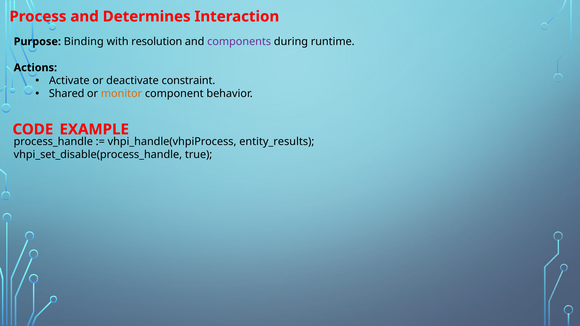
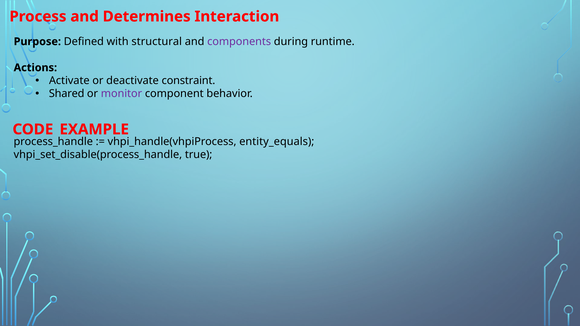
Binding: Binding -> Defined (84, 42)
resolution: resolution -> structural (157, 42)
monitor colour: orange -> purple (122, 94)
entity_results: entity_results -> entity_equals (277, 142)
